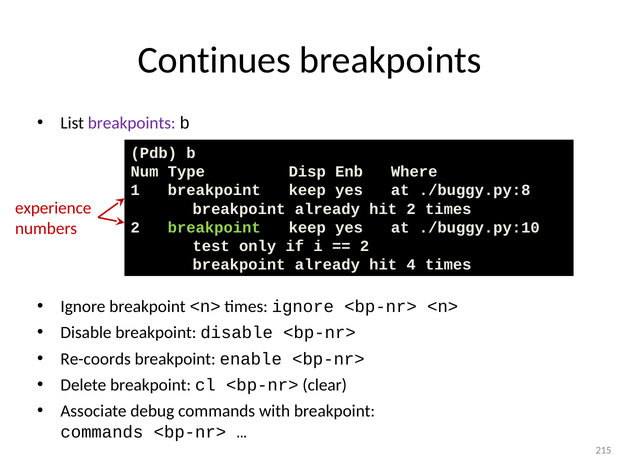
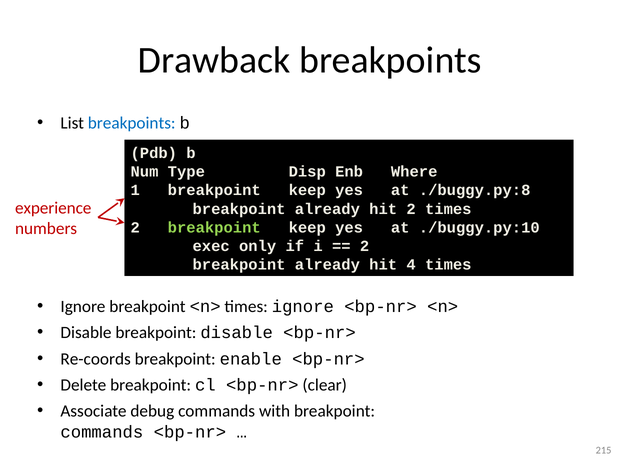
Continues: Continues -> Drawback (214, 60)
breakpoints colour: purple -> blue (132, 123)
test: test -> exec (211, 246)
